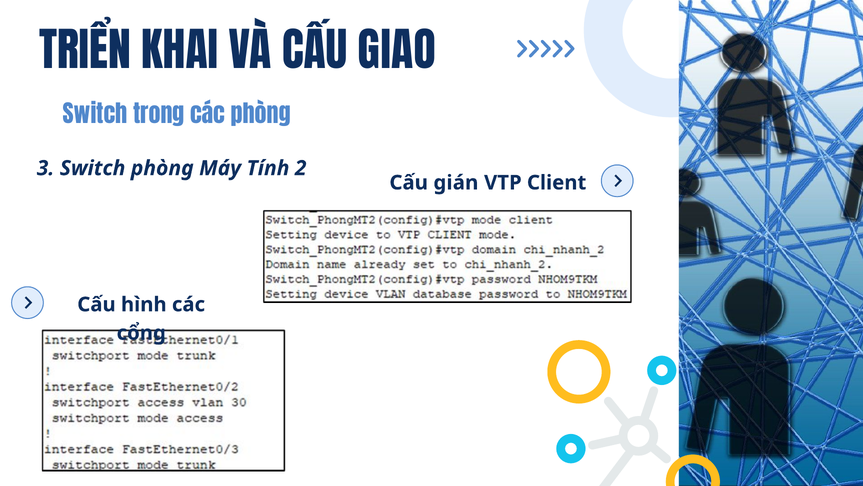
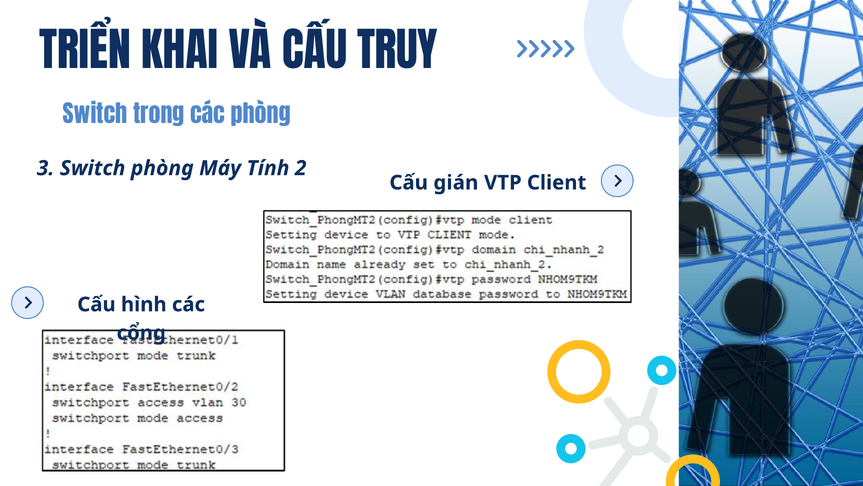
GIAO: GIAO -> TRUY (397, 53)
